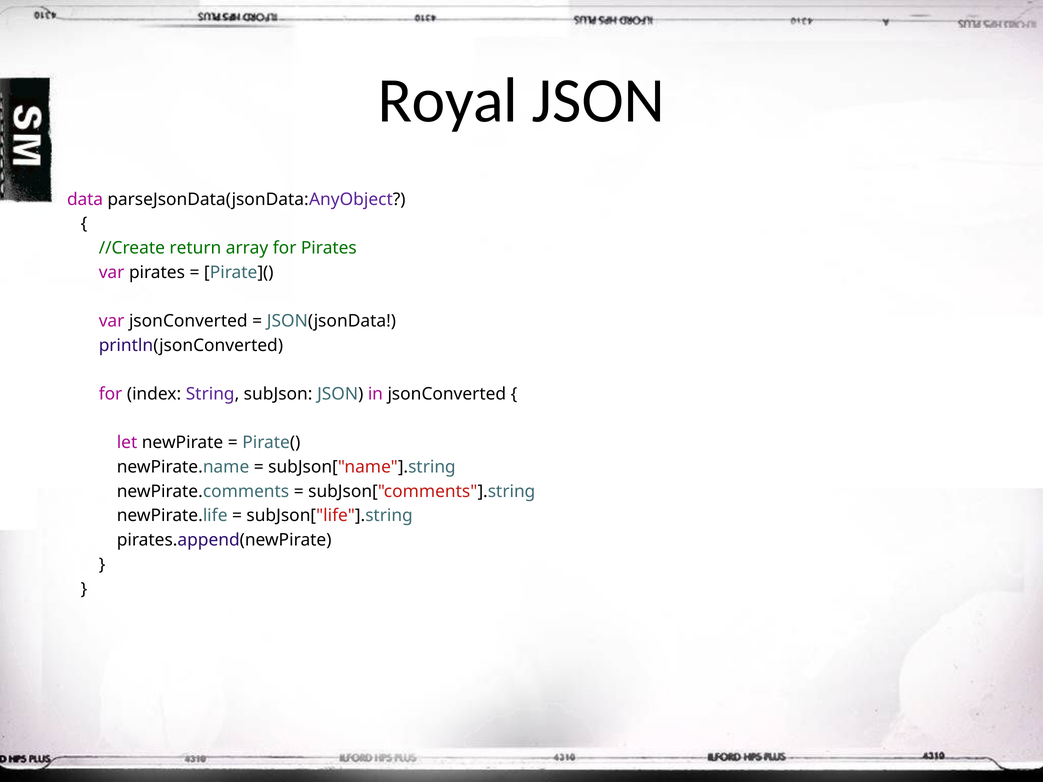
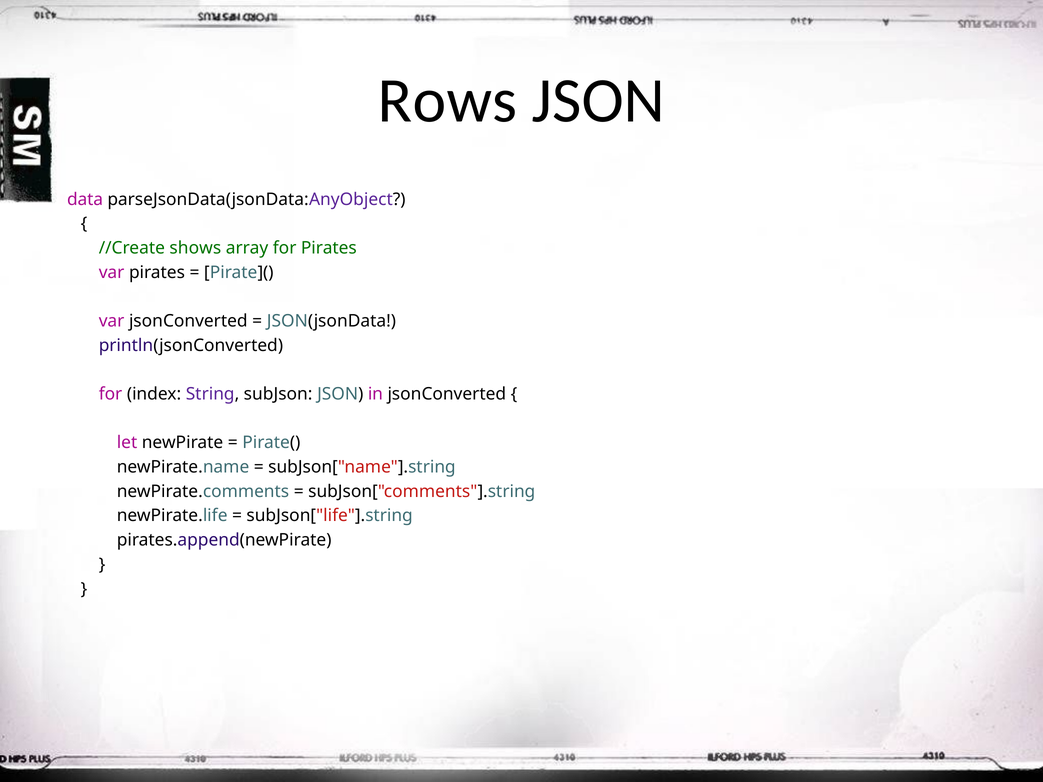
Royal: Royal -> Rows (448, 101)
return: return -> shows (195, 248)
